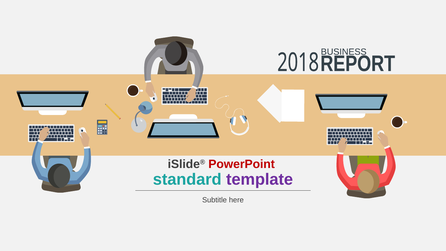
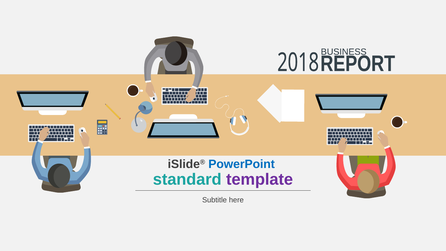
PowerPoint colour: red -> blue (242, 164)
